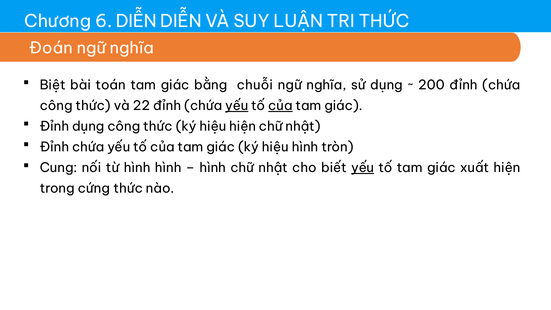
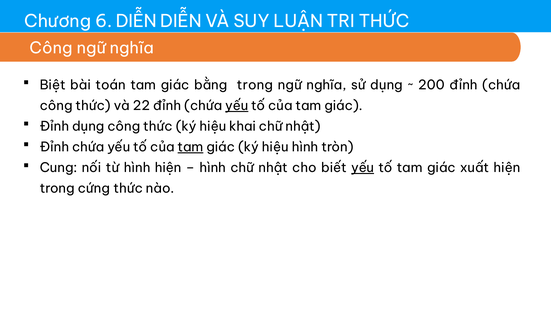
Đoán: Đoán -> Công (51, 48)
bằng chuỗi: chuỗi -> trong (255, 85)
của underline: present -> none (280, 106)
hiệu hiện: hiện -> khai (243, 126)
tam underline: none -> present (191, 147)
hình hình: hình -> hiện (168, 168)
